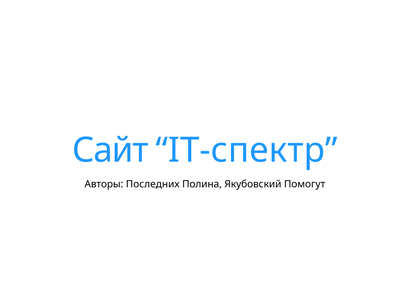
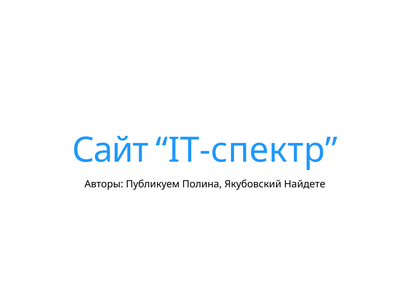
Последних: Последних -> Публикуем (153, 184)
Помогут: Помогут -> Найдете (305, 184)
